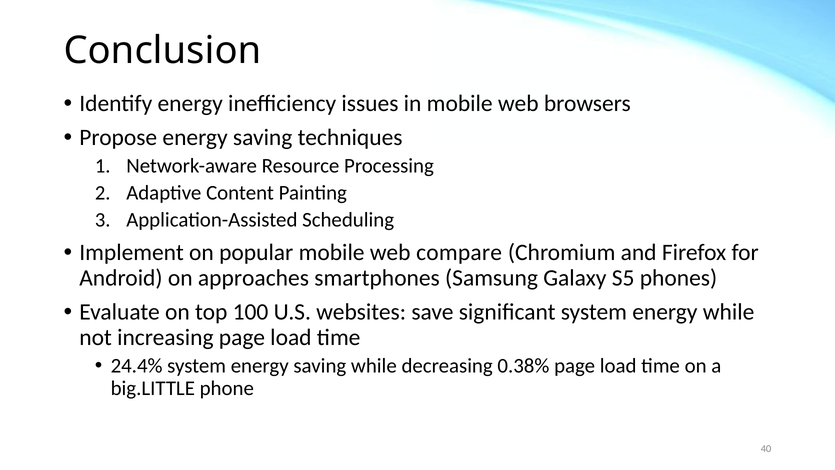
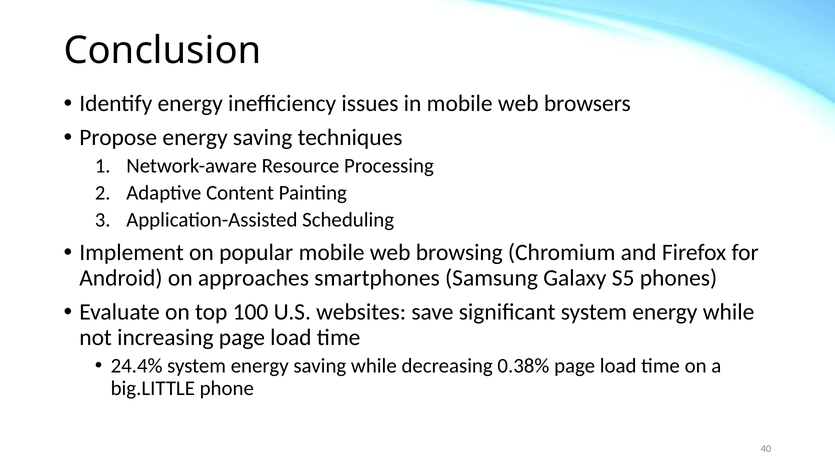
compare: compare -> browsing (459, 252)
